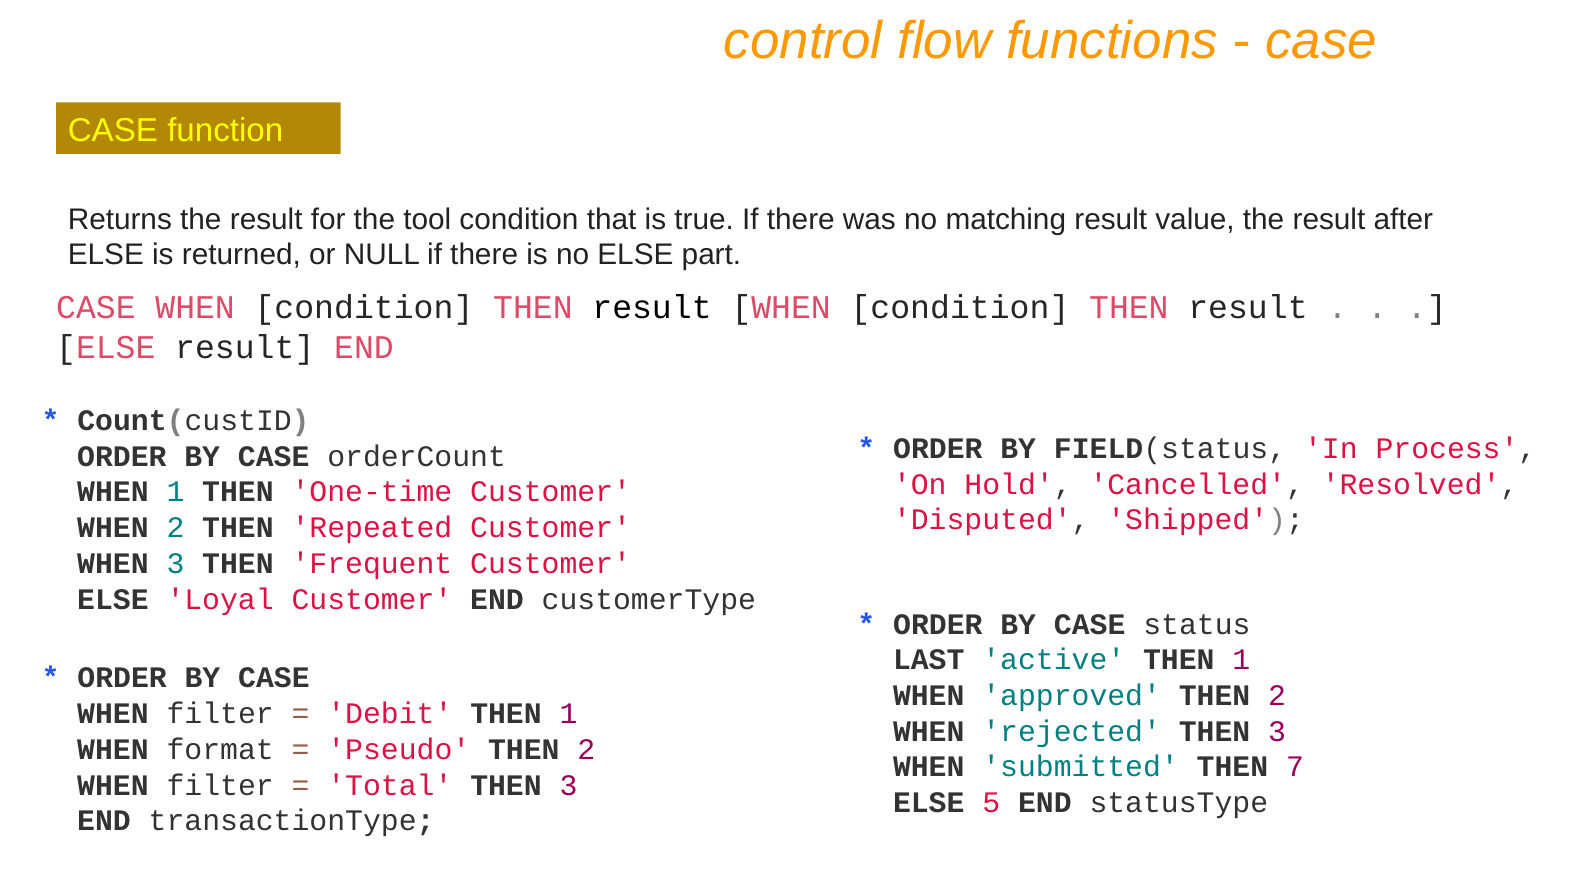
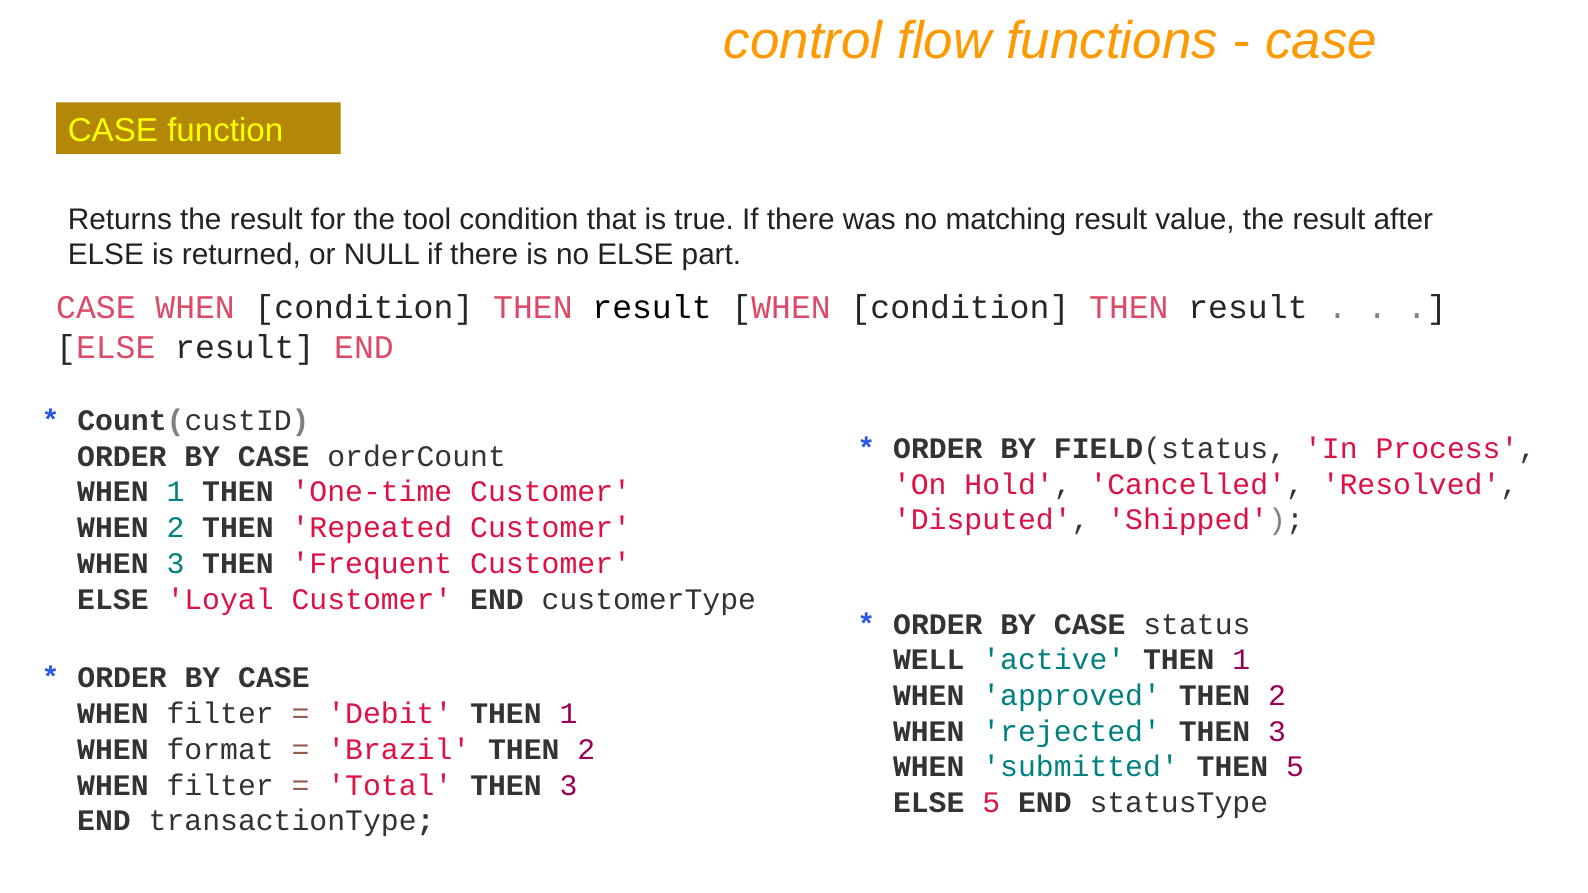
LAST: LAST -> WELL (929, 660)
Pseudo: Pseudo -> Brazil (399, 750)
THEN 7: 7 -> 5 (1295, 767)
